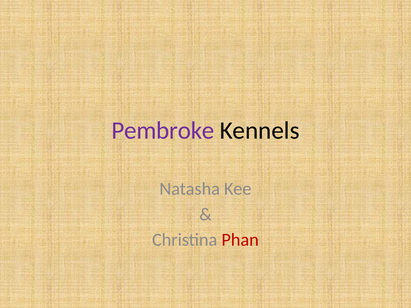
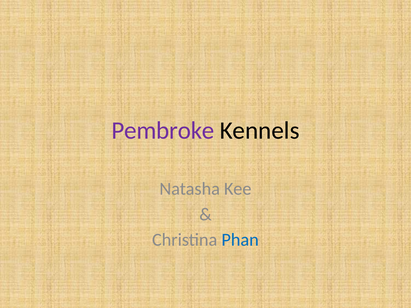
Phan colour: red -> blue (240, 240)
